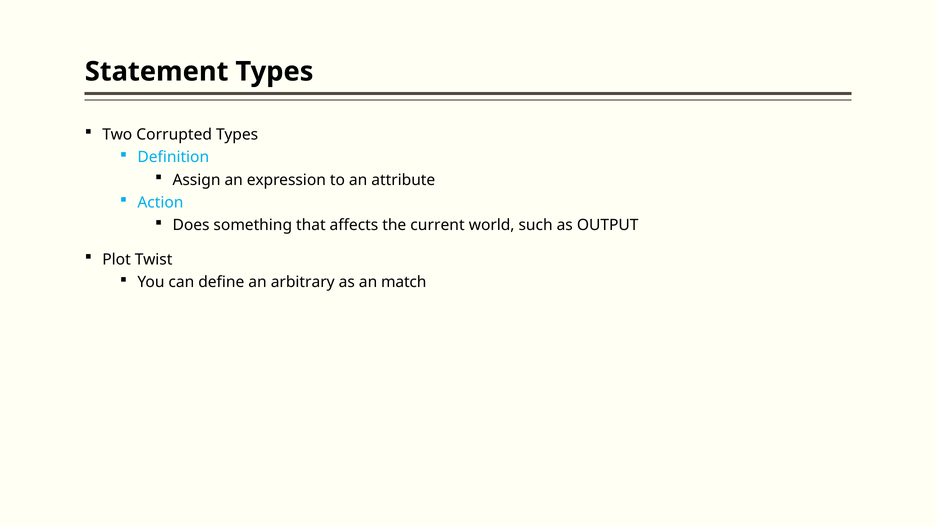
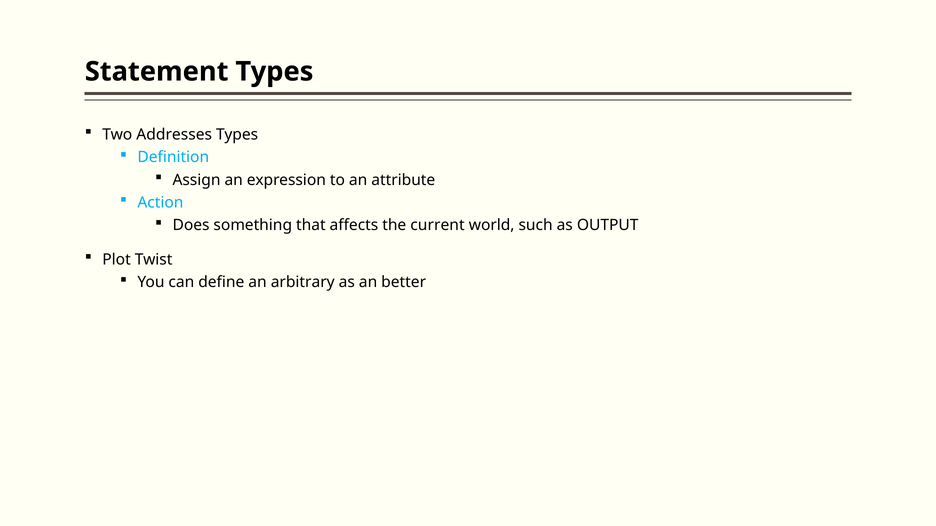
Corrupted: Corrupted -> Addresses (174, 135)
match: match -> better (404, 283)
